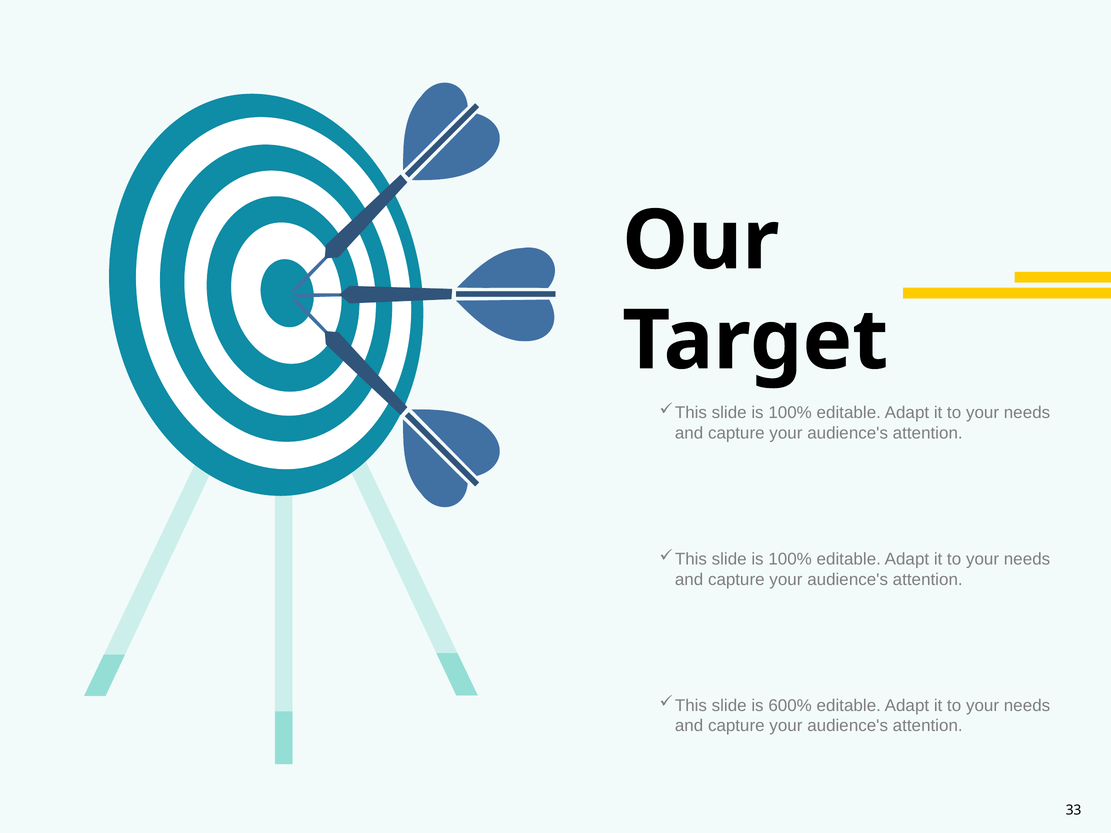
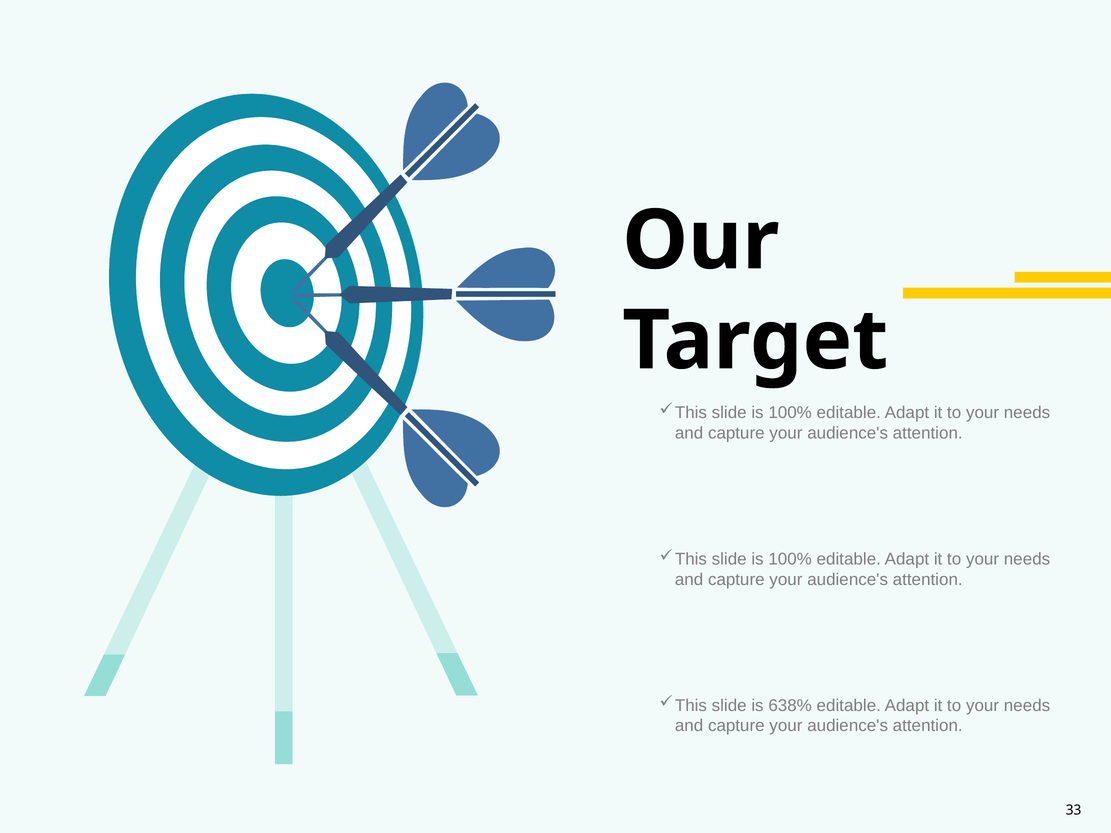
600%: 600% -> 638% (790, 706)
